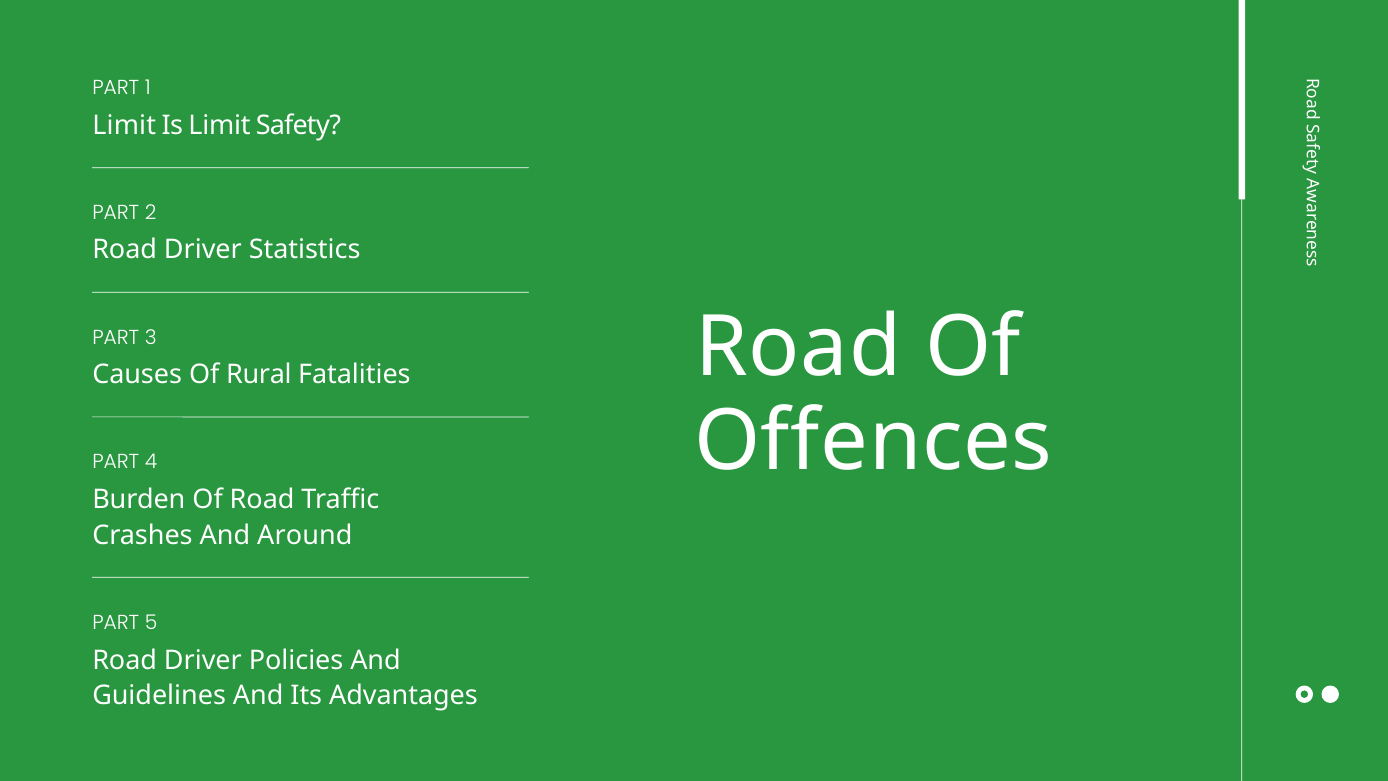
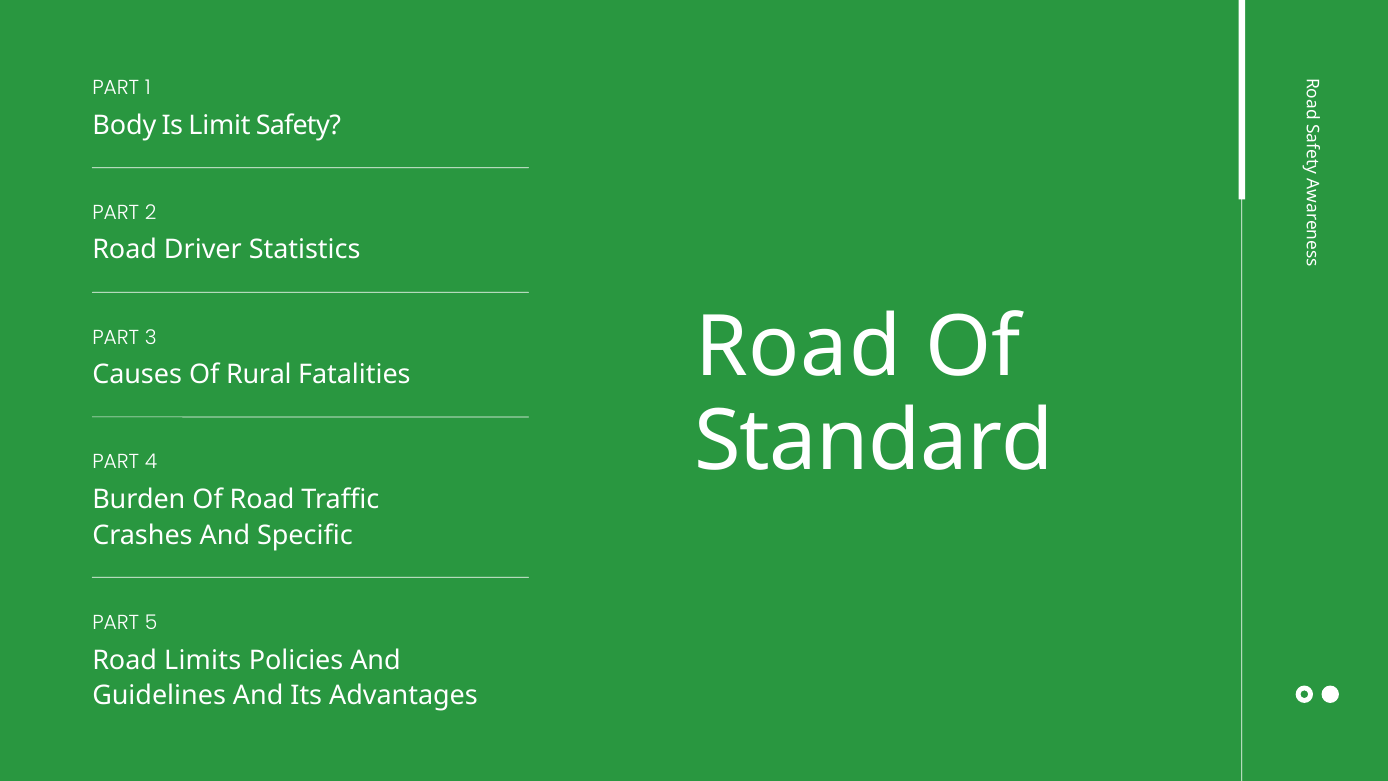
Limit: Limit -> Body (124, 125)
Offences: Offences -> Standard (874, 441)
Around: Around -> Specific (305, 535)
Driver: Driver -> Limits (203, 660)
